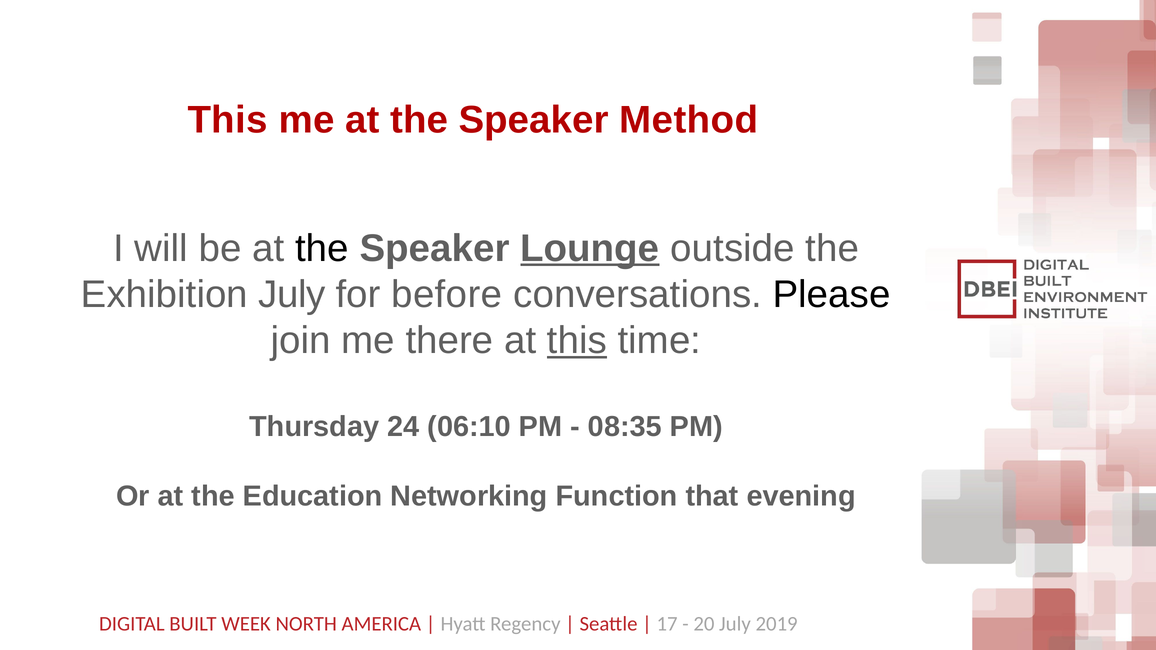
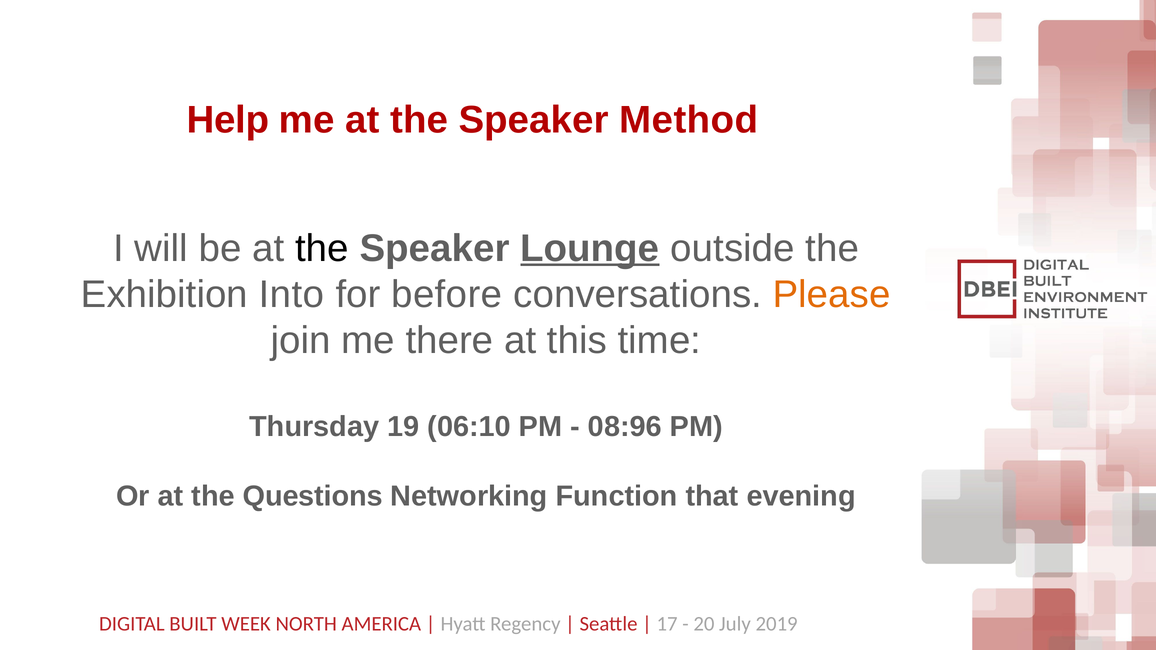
This: This -> Help (228, 120)
Exhibition July: July -> Into (292, 295)
Please colour: black -> orange (832, 295)
this underline: present -> none (577, 341)
24: 24 -> 19 (403, 427)
08:35: 08:35 -> 08:96 (625, 427)
Education: Education -> Questions (313, 496)
